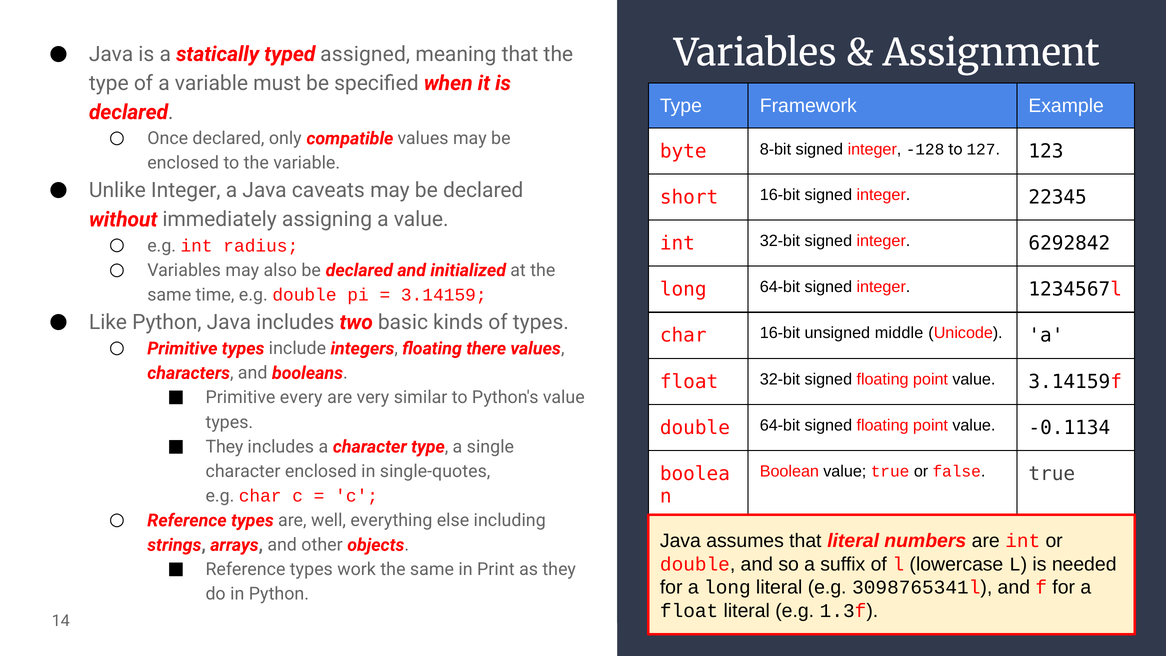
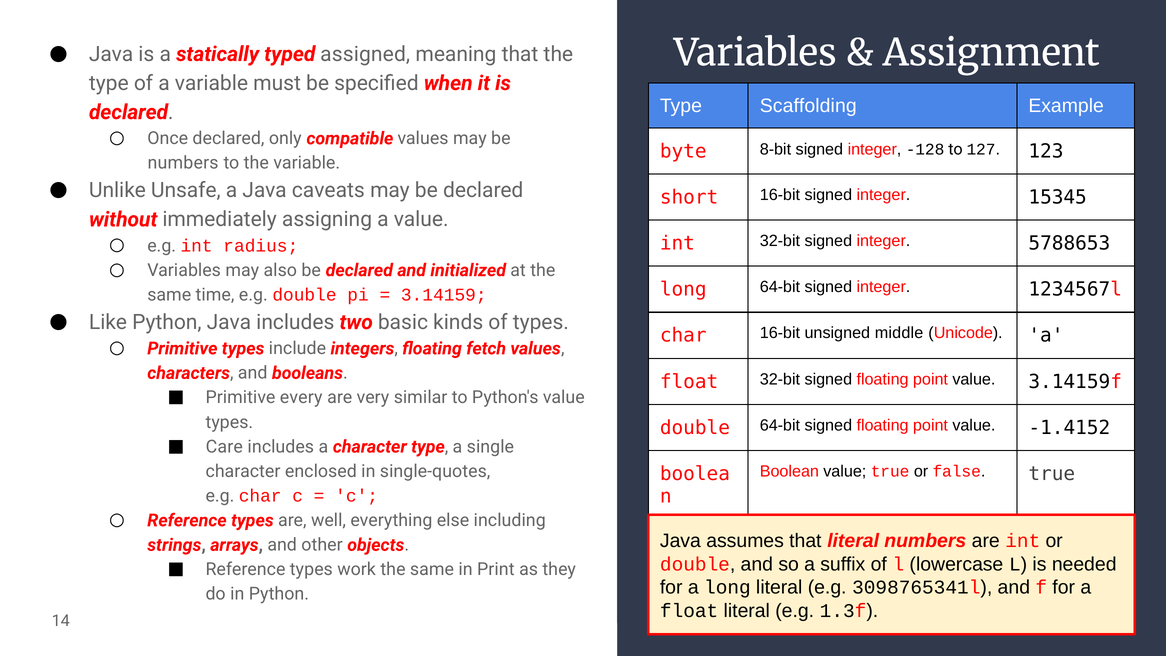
Framework: Framework -> Scaffolding (808, 106)
enclosed: enclosed -> numbers (183, 163)
Unlike Integer: Integer -> Unsafe (186, 190)
22345: 22345 -> 15345 (1058, 197)
6292842: 6292842 -> 5788653 (1069, 243)
there: there -> fetch (486, 348)
-0.1134: -0.1134 -> -1.4152 (1069, 428)
They: They -> Care (224, 447)
